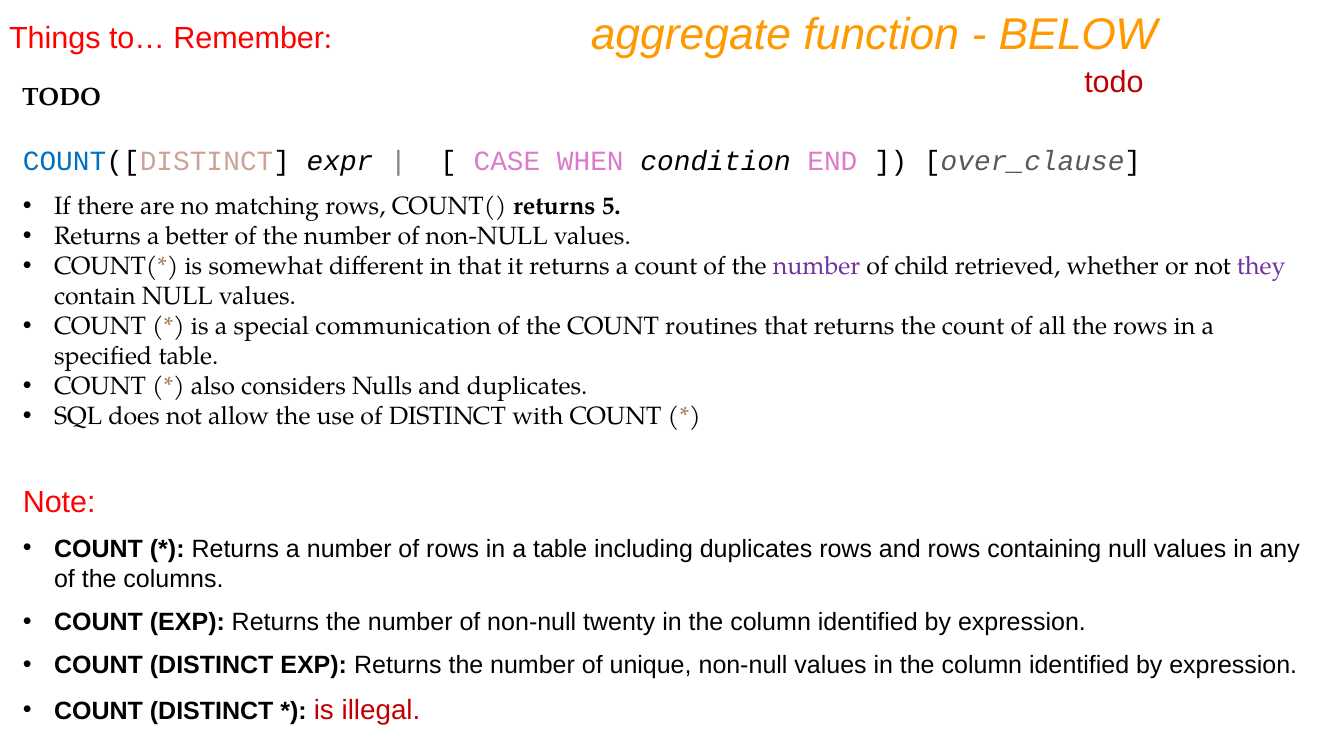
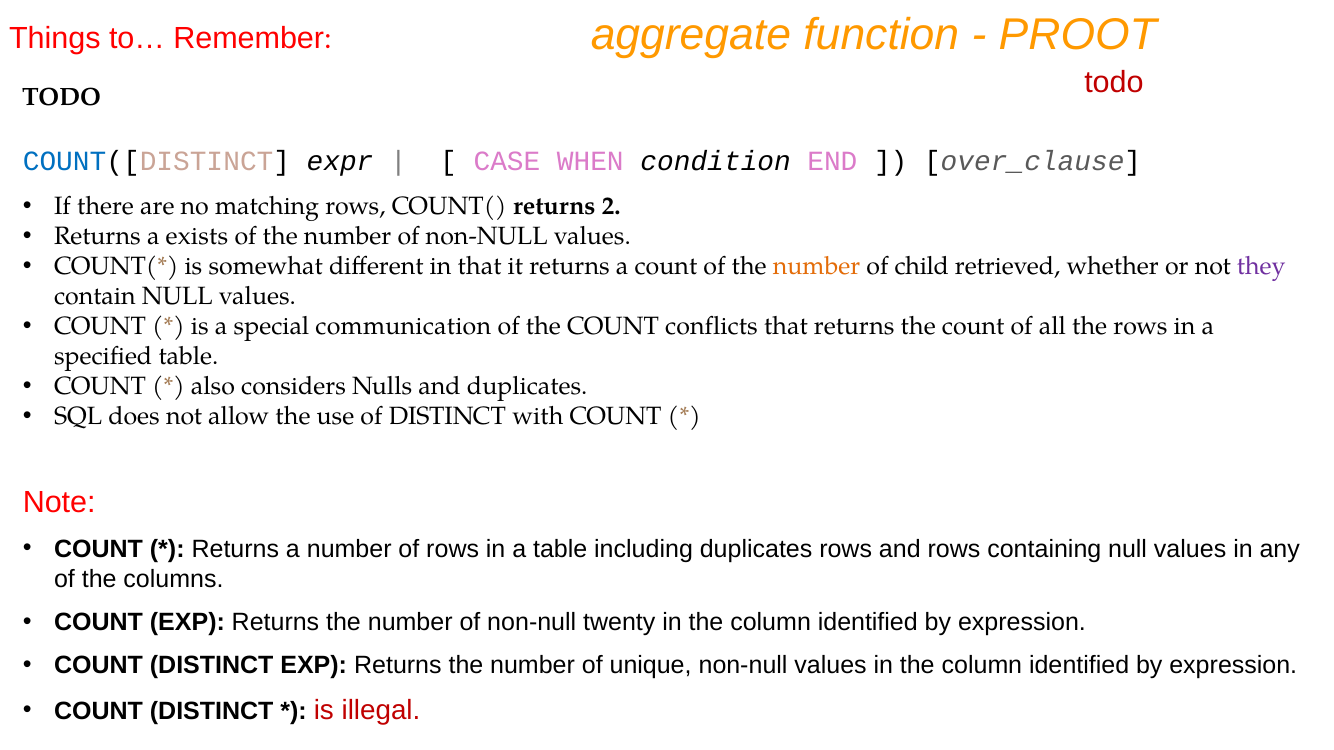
BELOW: BELOW -> PROOT (1078, 35)
5: 5 -> 2 (611, 206)
better: better -> exists (197, 236)
number colour: purple -> orange (817, 266)
routines: routines -> conflicts (711, 326)
